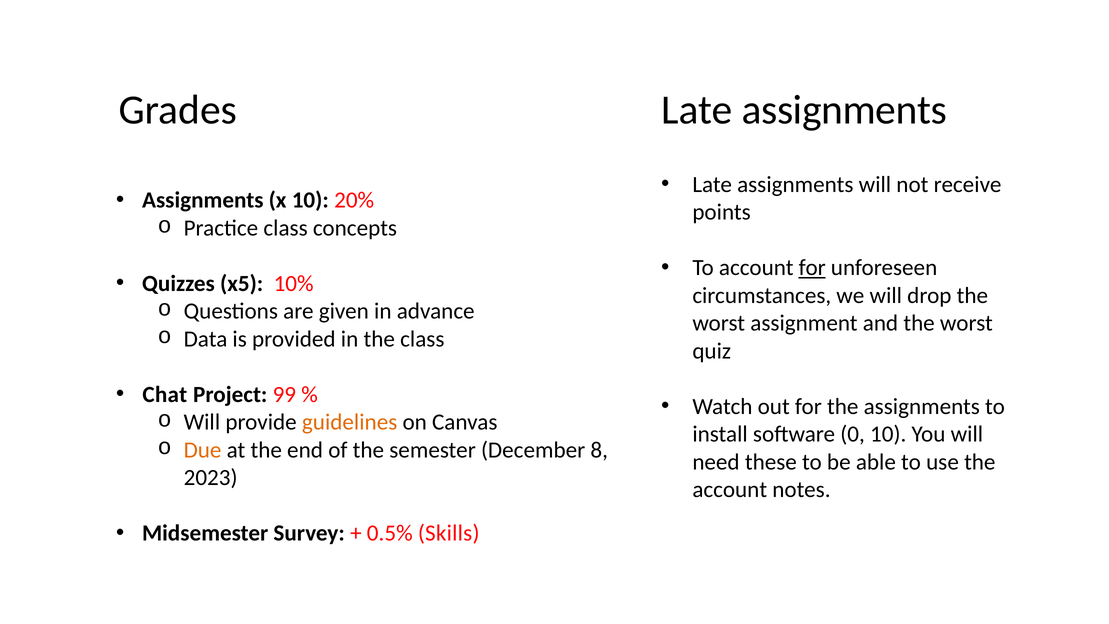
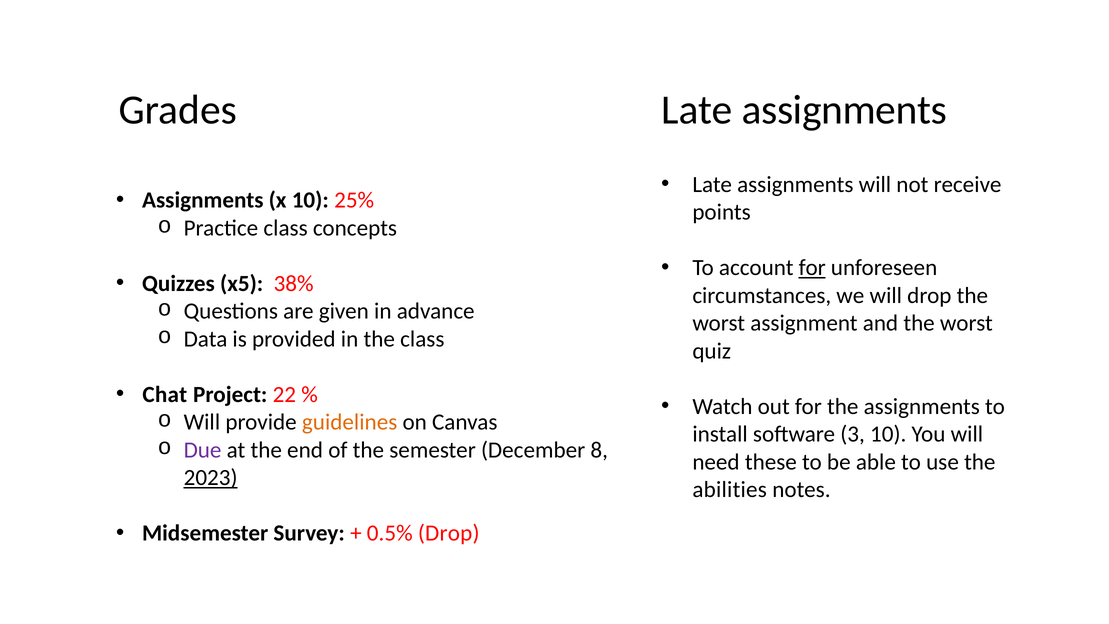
20%: 20% -> 25% (354, 200)
10%: 10% -> 38% (294, 283)
99: 99 -> 22 (284, 394)
0: 0 -> 3 (853, 434)
Due colour: orange -> purple (203, 450)
2023 underline: none -> present (211, 478)
account: account -> abilities (730, 489)
0.5% Skills: Skills -> Drop (449, 533)
